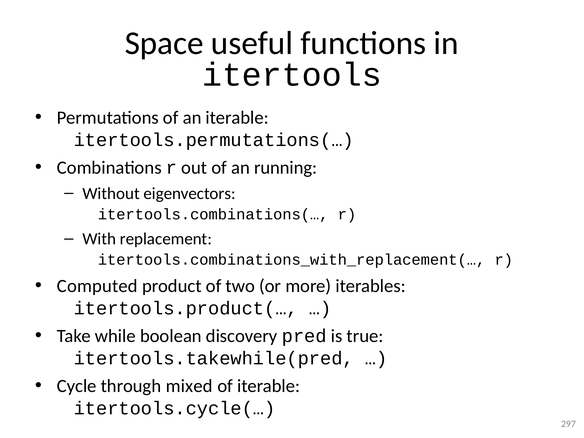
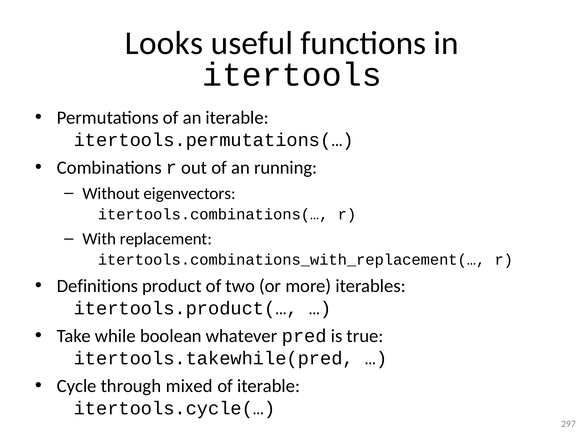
Space: Space -> Looks (164, 43)
Computed: Computed -> Definitions (98, 286)
discovery: discovery -> whatever (242, 336)
